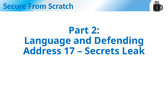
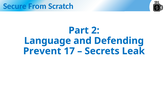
Address: Address -> Prevent (42, 51)
